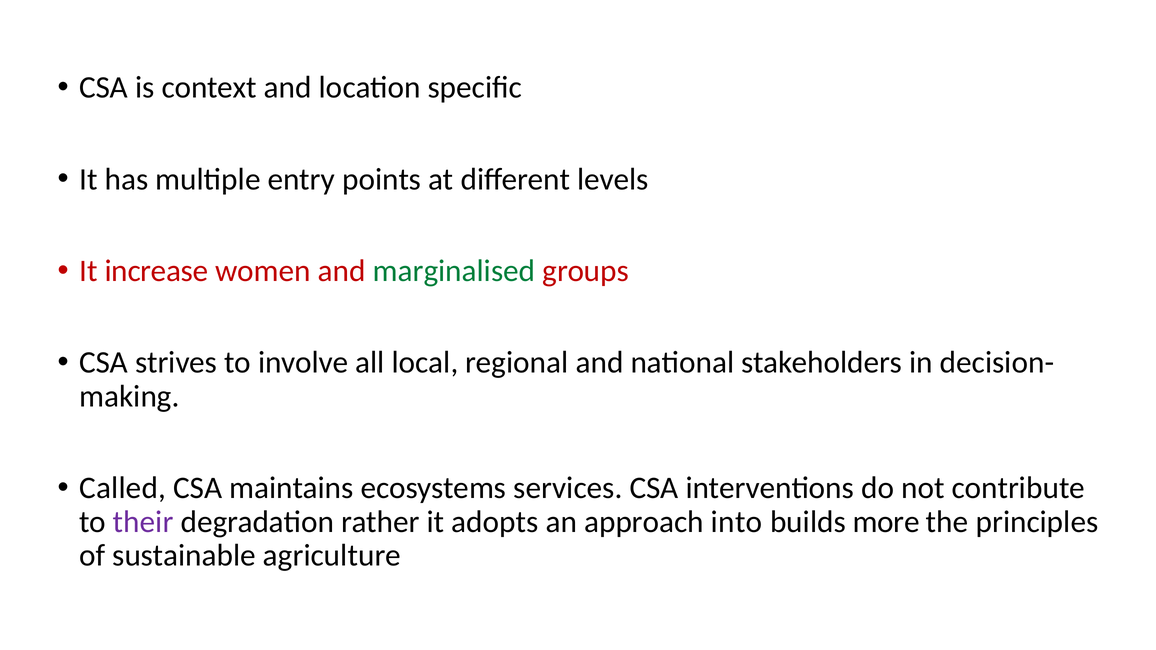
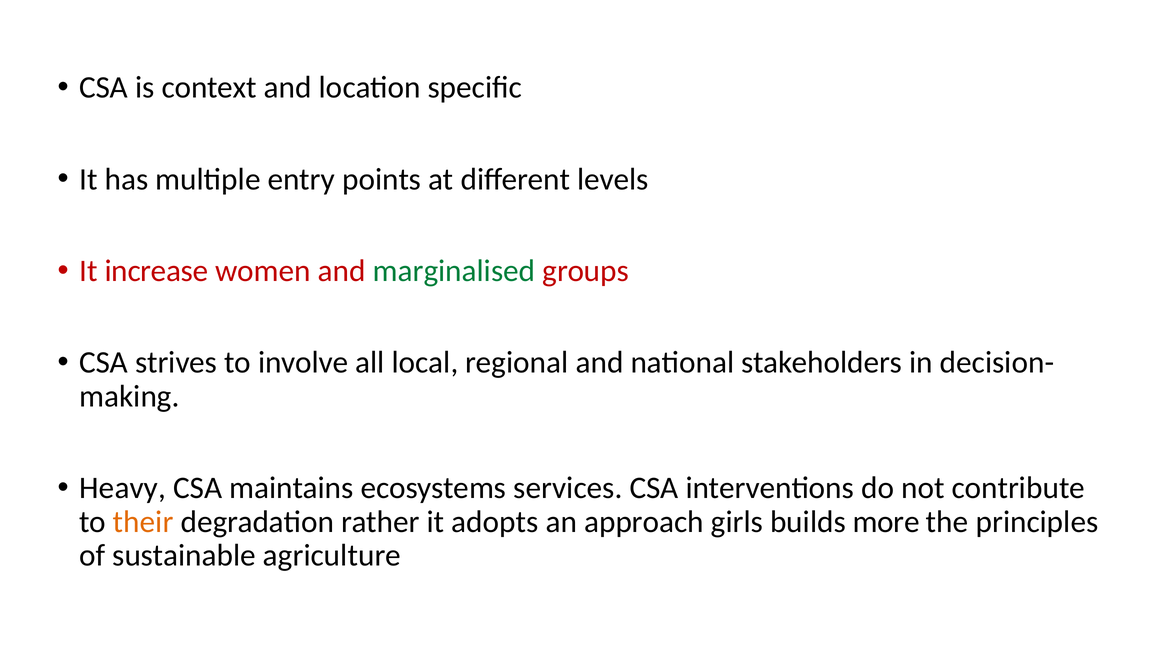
Called: Called -> Heavy (123, 488)
their colour: purple -> orange (143, 522)
into: into -> girls (737, 522)
